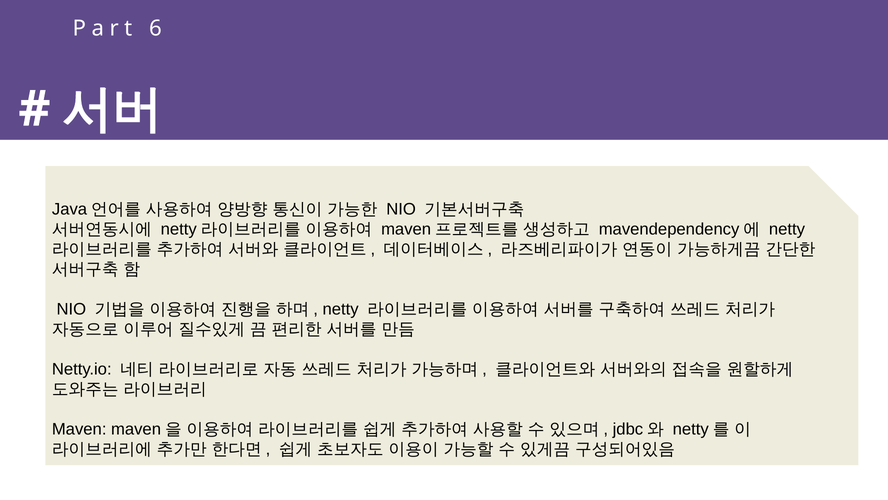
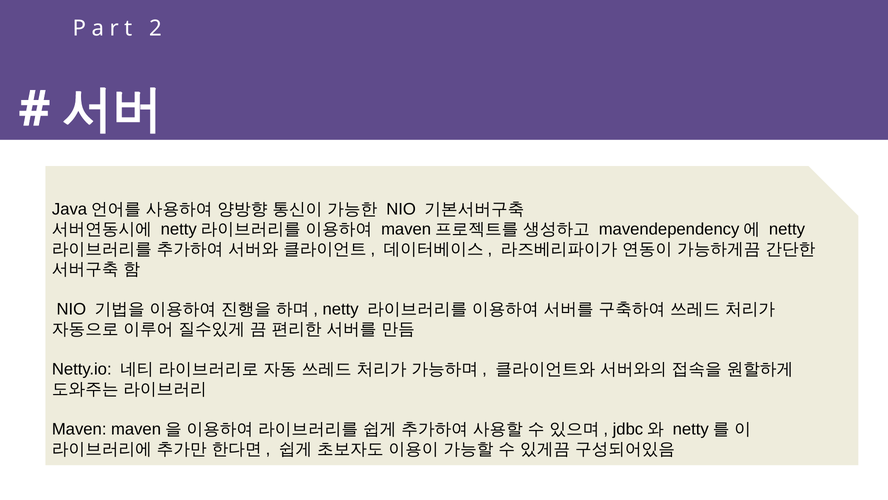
6: 6 -> 2 (155, 28)
